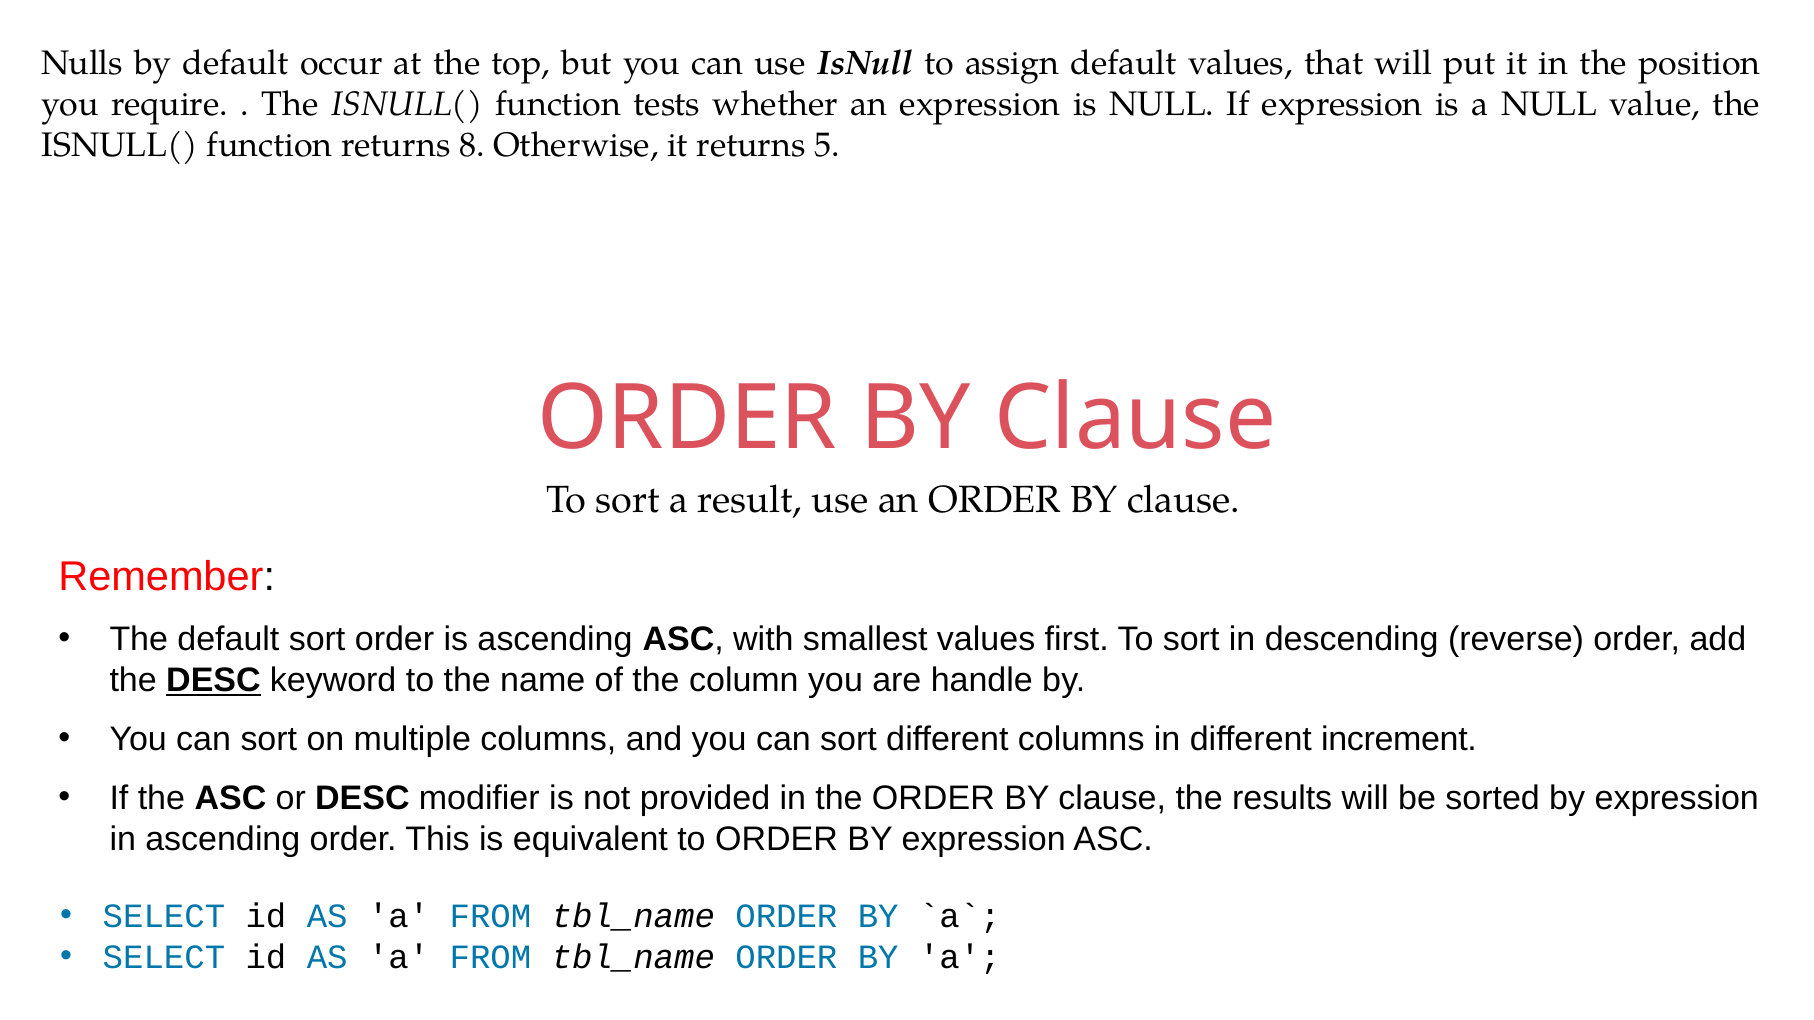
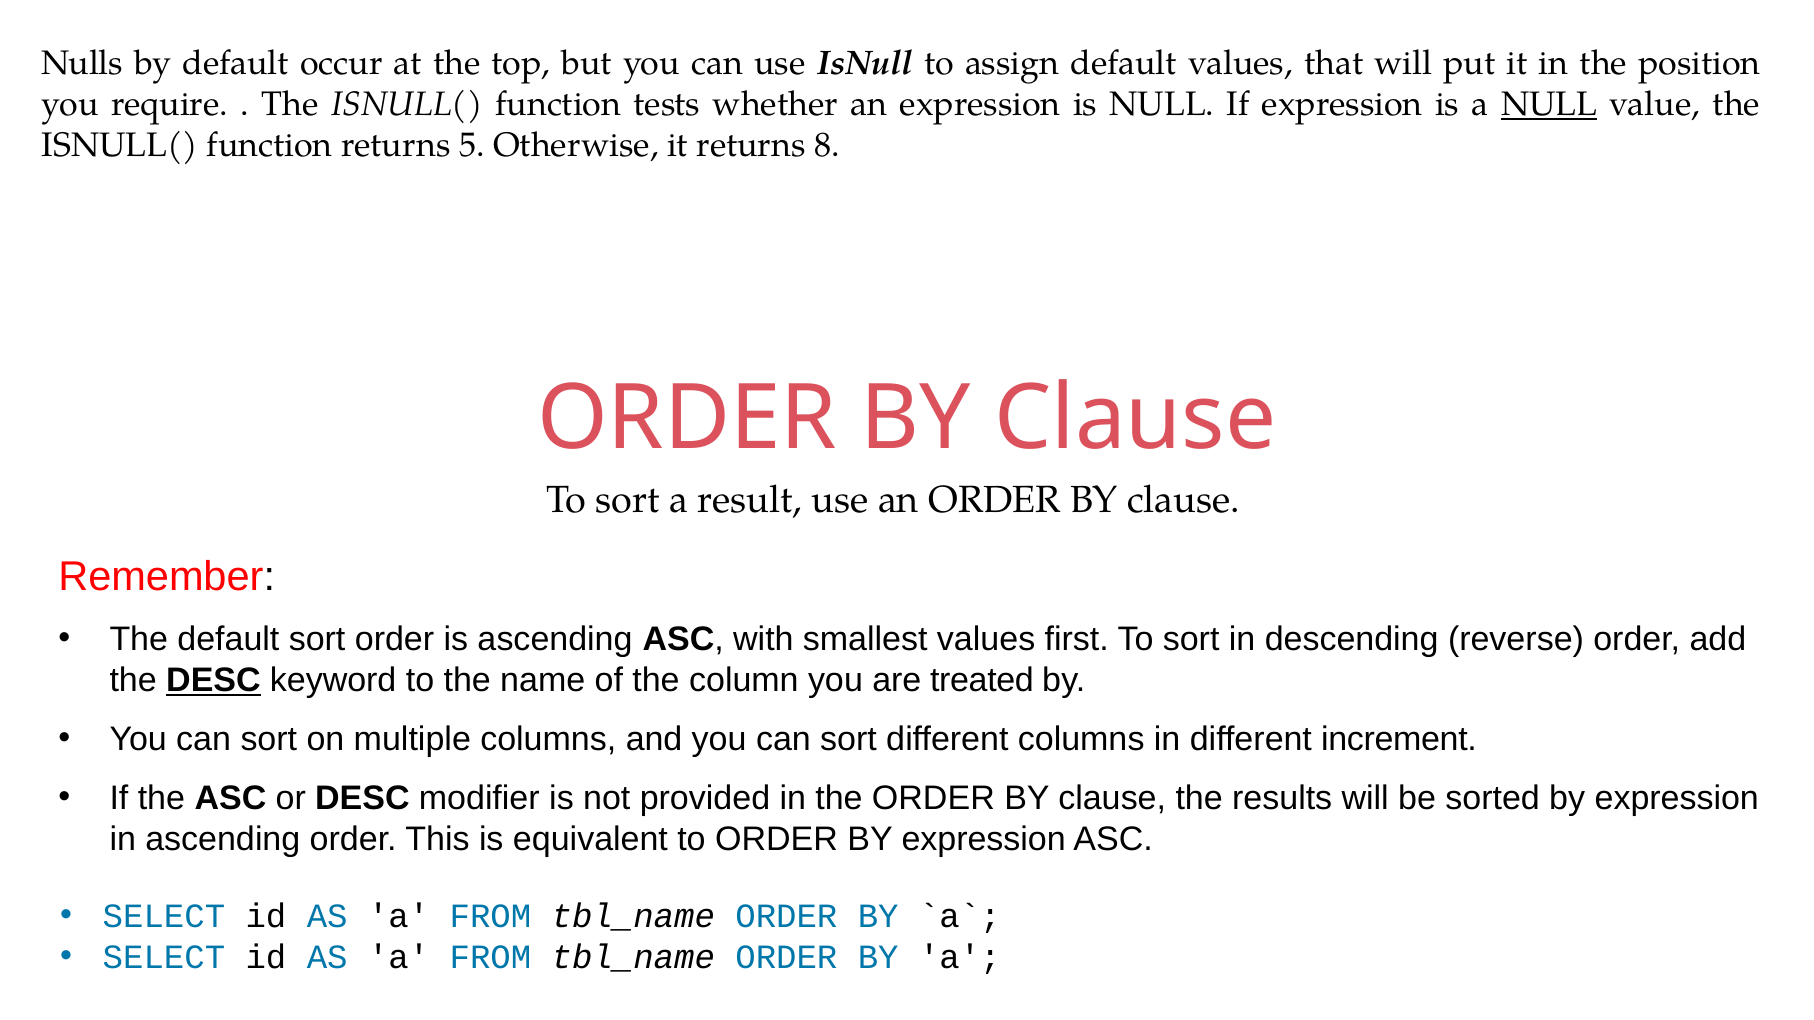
NULL underline: none -> present (1549, 104)
8: 8 -> 5 (472, 145)
5: 5 -> 8 (827, 145)
handle: handle -> treated (982, 681)
